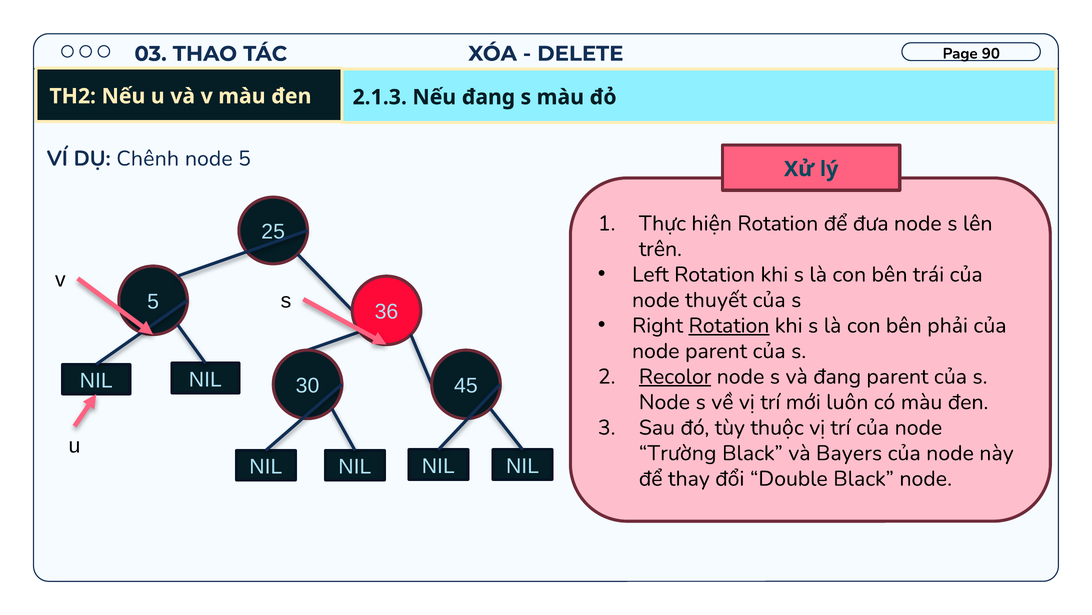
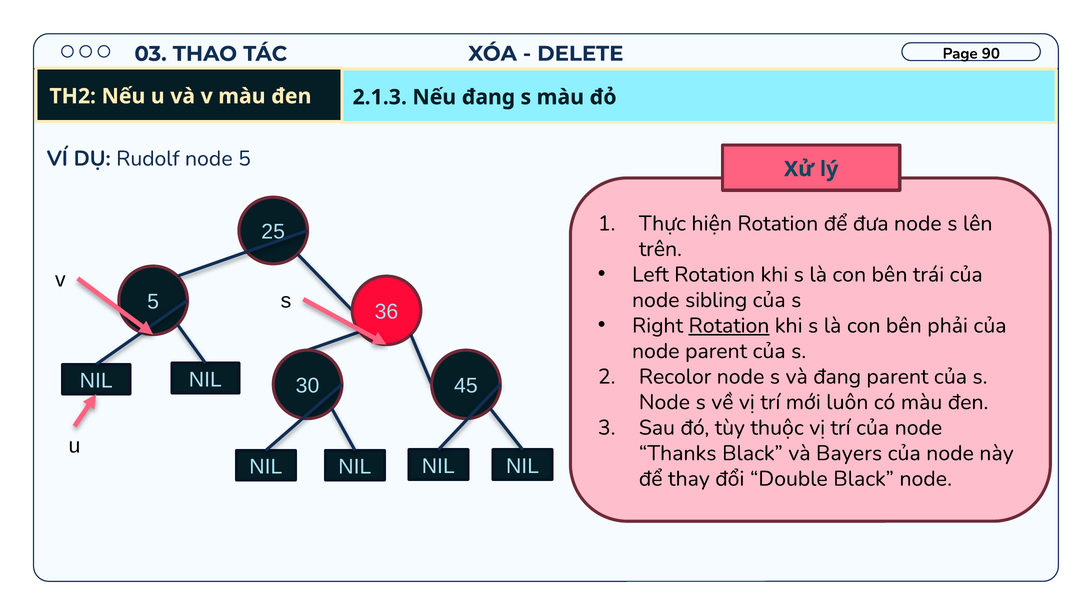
Chênh: Chênh -> Rudolf (148, 158)
thuyết: thuyết -> sibling (716, 300)
Recolor underline: present -> none (675, 376)
Trường: Trường -> Thanks (678, 453)
